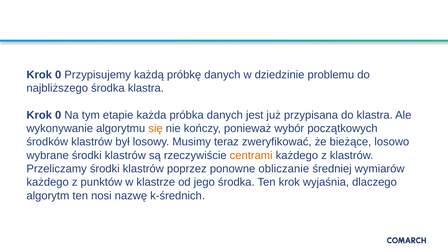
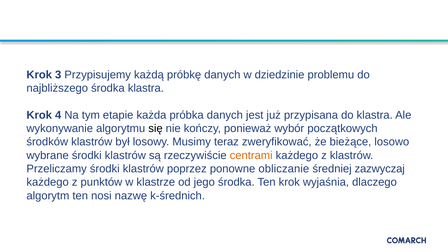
0: 0 -> 3 (58, 75)
0: 0 -> 4 (58, 115)
się colour: orange -> black (156, 129)
wymiarów: wymiarów -> zazwyczaj (380, 169)
